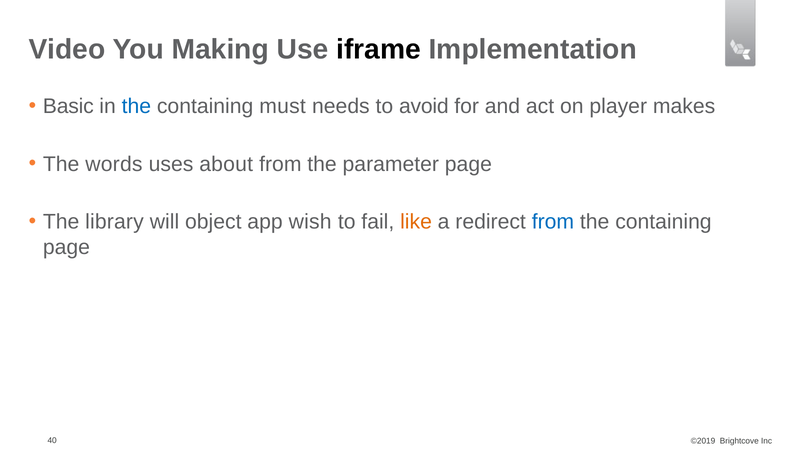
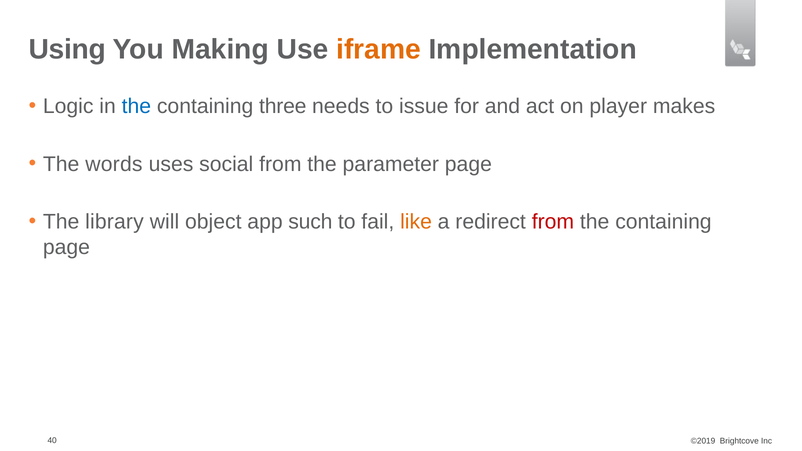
Video: Video -> Using (67, 49)
iframe colour: black -> orange (379, 49)
Basic: Basic -> Logic (68, 106)
must: must -> three (283, 106)
avoid: avoid -> issue (424, 106)
about: about -> social (226, 164)
wish: wish -> such (310, 222)
from colour: blue -> red (553, 222)
